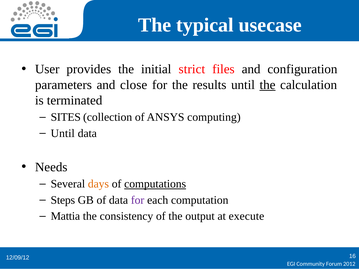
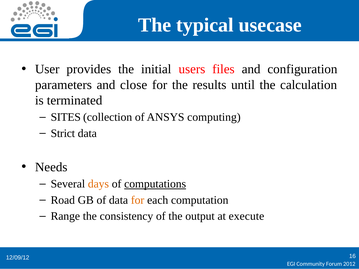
strict: strict -> users (192, 69)
the underline: present -> none (268, 85)
Until: Until -> Strict (63, 133)
Steps: Steps -> Road (63, 200)
for colour: purple -> orange (138, 200)
Mattia: Mattia -> Range (65, 216)
